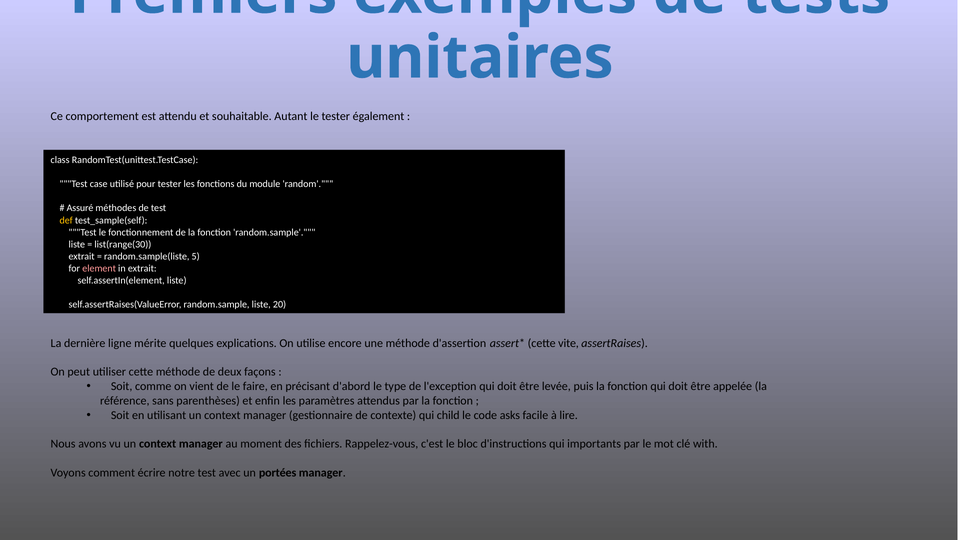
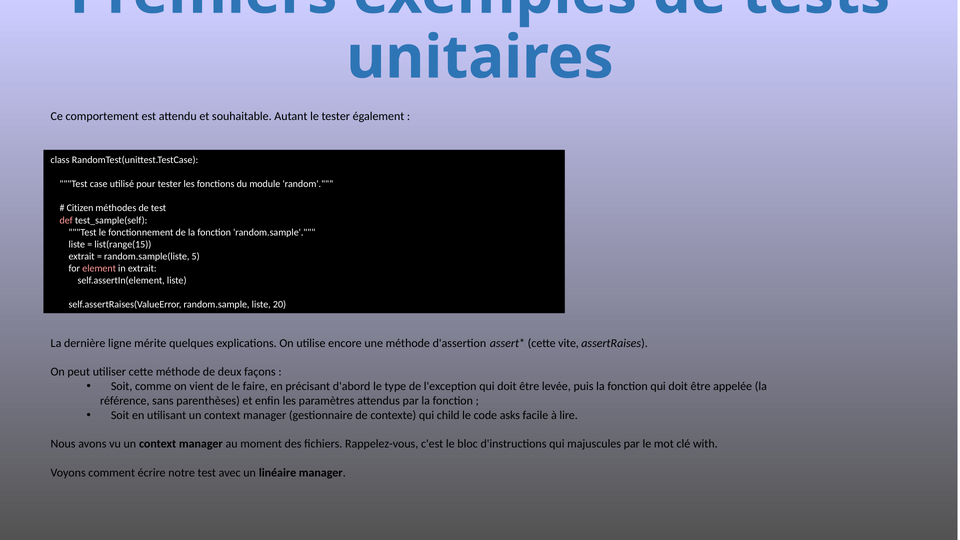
Assuré: Assuré -> Citizen (80, 208)
def colour: yellow -> pink (66, 220)
list(range(30: list(range(30 -> list(range(15 (123, 244)
importants: importants -> majuscules (594, 444)
portées: portées -> linéaire (278, 473)
